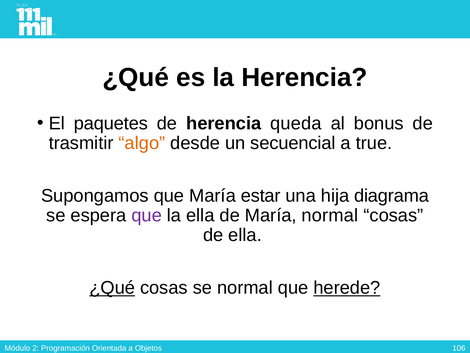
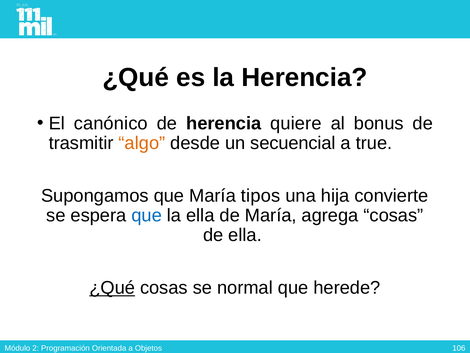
paquetes: paquetes -> canónico (111, 123)
queda: queda -> quiere (296, 123)
estar: estar -> tipos (261, 195)
diagrama: diagrama -> convierte (391, 195)
que colour: purple -> blue (147, 215)
María normal: normal -> agrega (330, 215)
herede underline: present -> none (347, 287)
